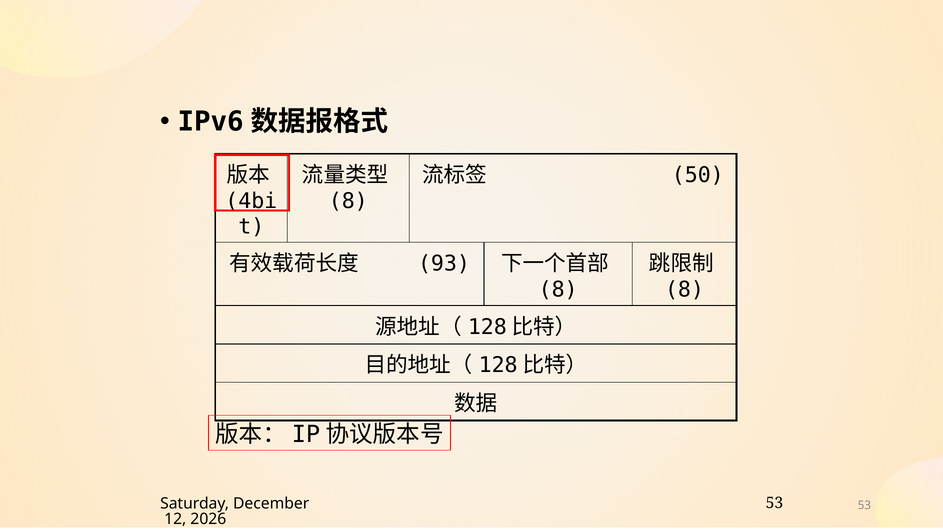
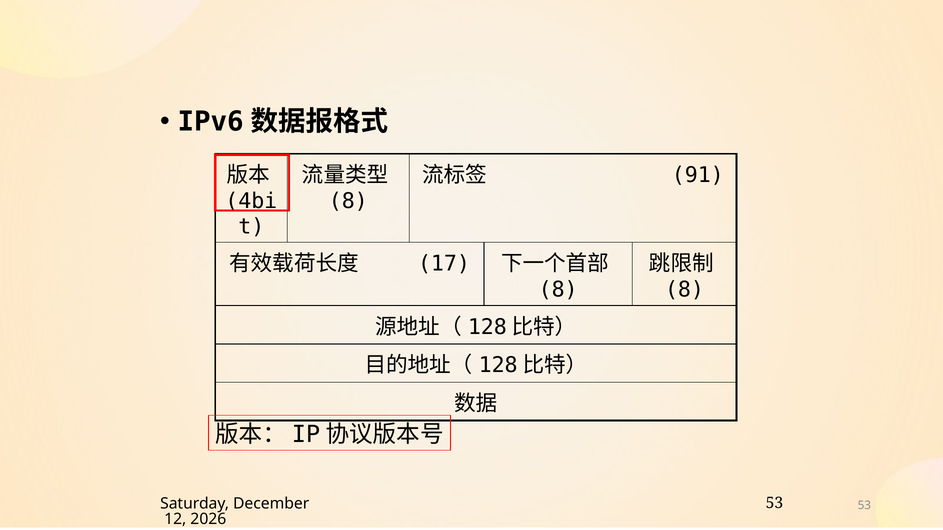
50: 50 -> 91 (698, 175)
93: 93 -> 17 (444, 264)
